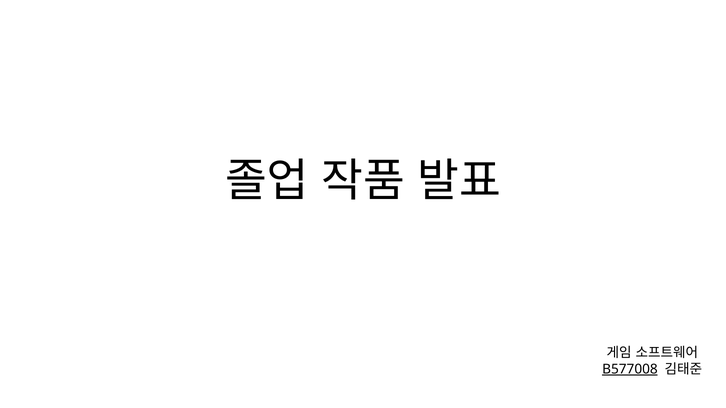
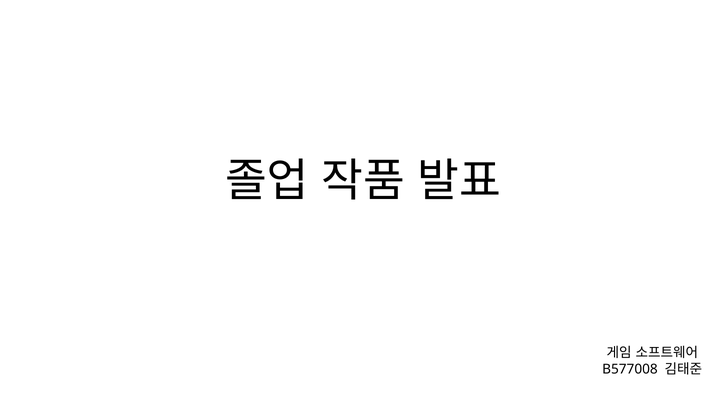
B577008 underline: present -> none (630, 370)
